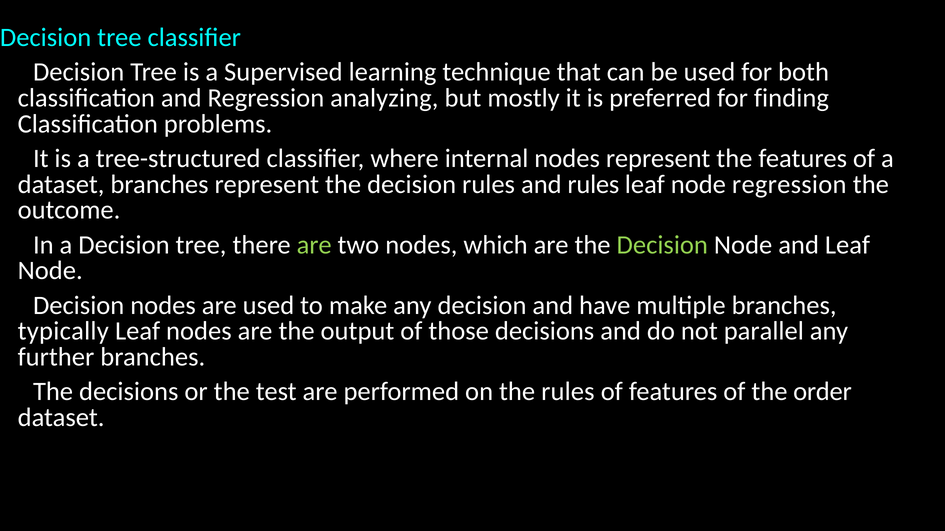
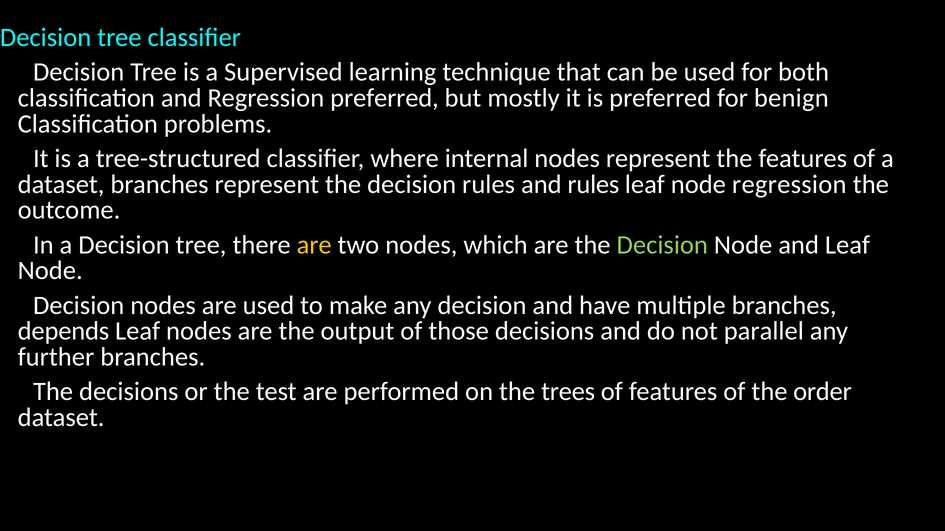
Regression analyzing: analyzing -> preferred (384, 98)
finding: finding -> benign (791, 98)
are colour: light green -> yellow (314, 245)
typically: typically -> depends (63, 332)
the rules: rules -> trees (568, 392)
